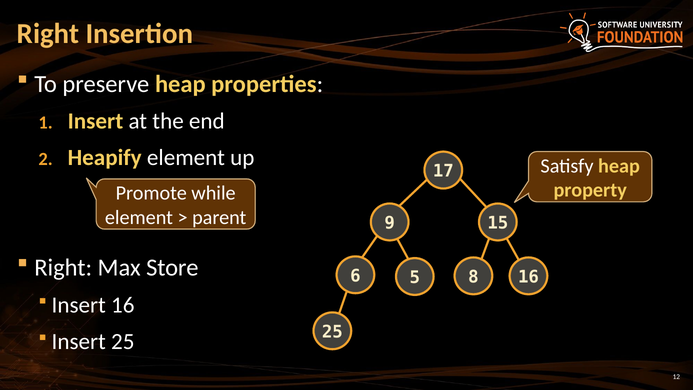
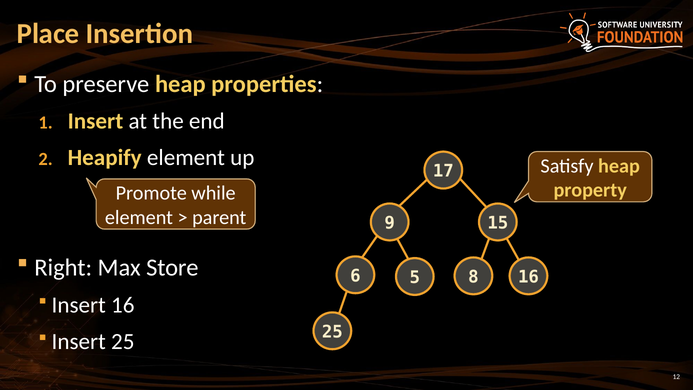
Right: Right -> Place (48, 34)
